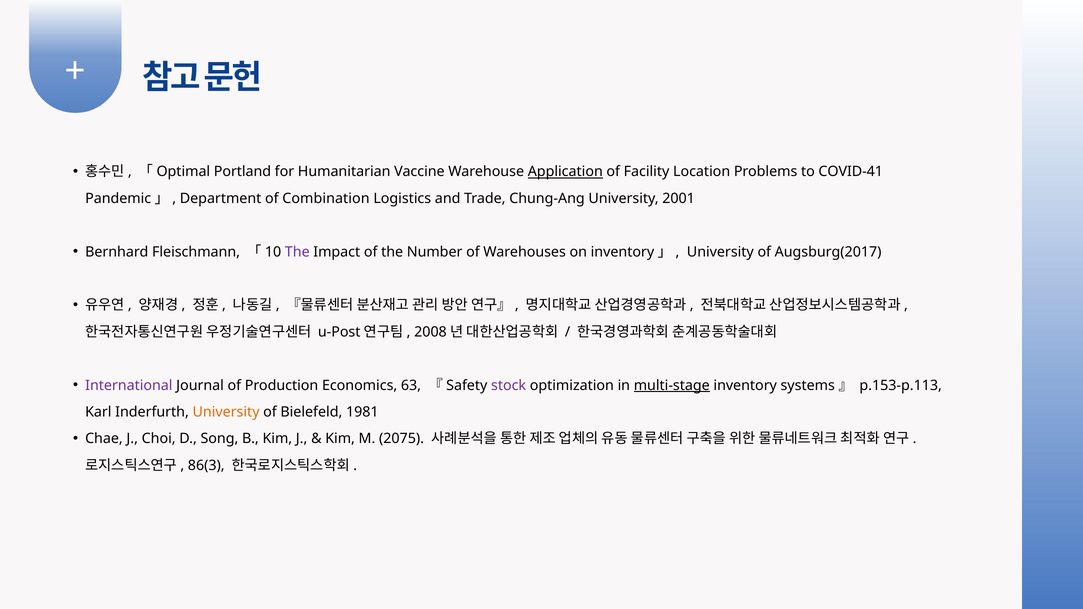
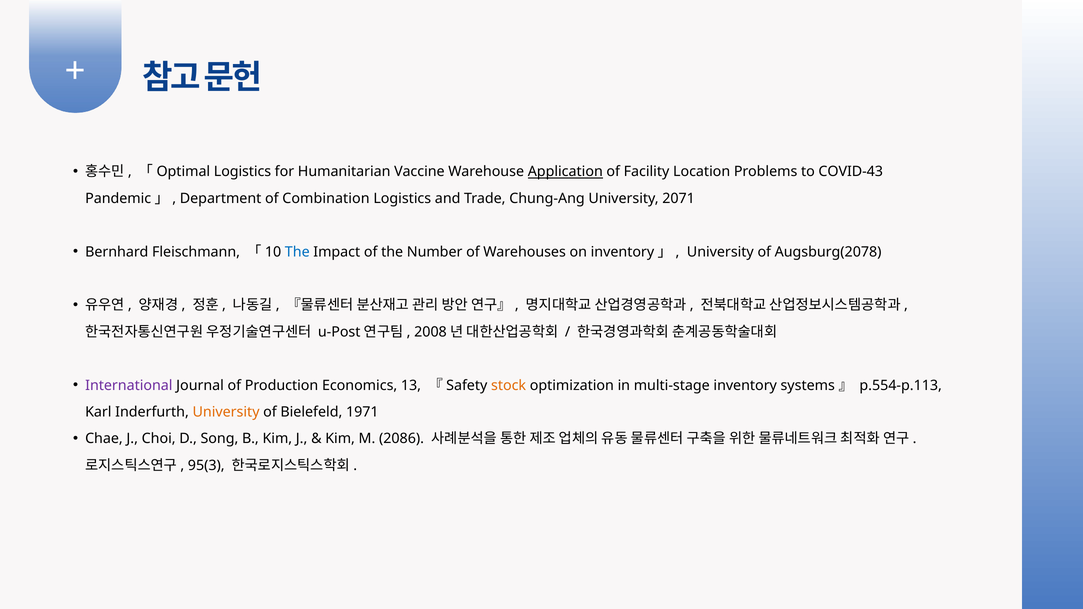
Portland: Portland -> Logistics (242, 172)
COVID-41: COVID-41 -> COVID-43 (851, 172)
2001: 2001 -> 2071 (679, 198)
The colour: purple -> blue (297, 252)
Augsburg(2017: Augsburg(2017 -> Augsburg(2078 (828, 252)
63: 63 -> 13 (411, 385)
stock colour: purple -> orange (509, 385)
multi-stage underline: present -> none (672, 385)
p.153-p.113: p.153-p.113 -> p.554-p.113 (901, 385)
1981: 1981 -> 1971 (362, 412)
2075: 2075 -> 2086 (402, 439)
86(3: 86(3 -> 95(3 (206, 466)
